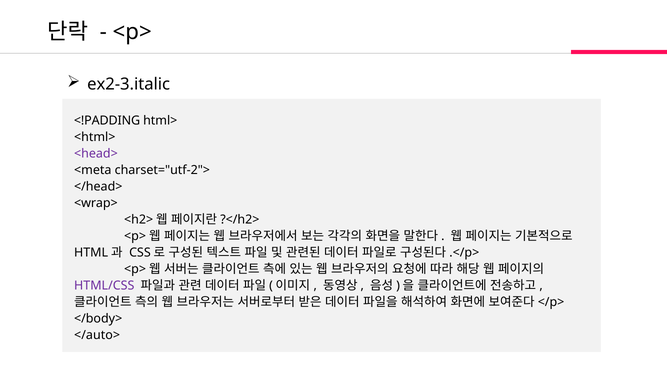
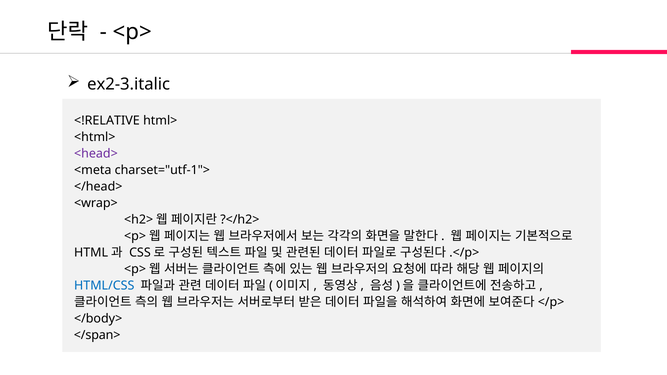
<!PADDING: <!PADDING -> <!RELATIVE (107, 121)
charset="utf-2">: charset="utf-2"> -> charset="utf-1"> (162, 170)
HTML/CSS colour: purple -> blue (104, 286)
</auto>: </auto> -> </span> (97, 335)
